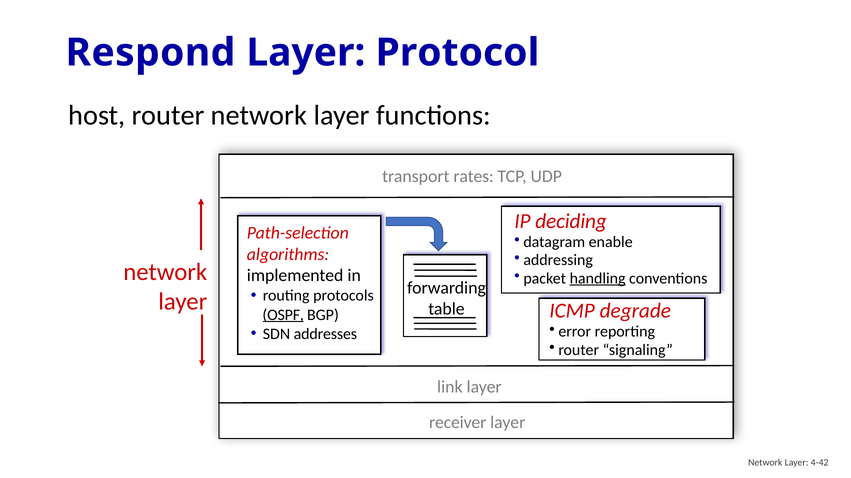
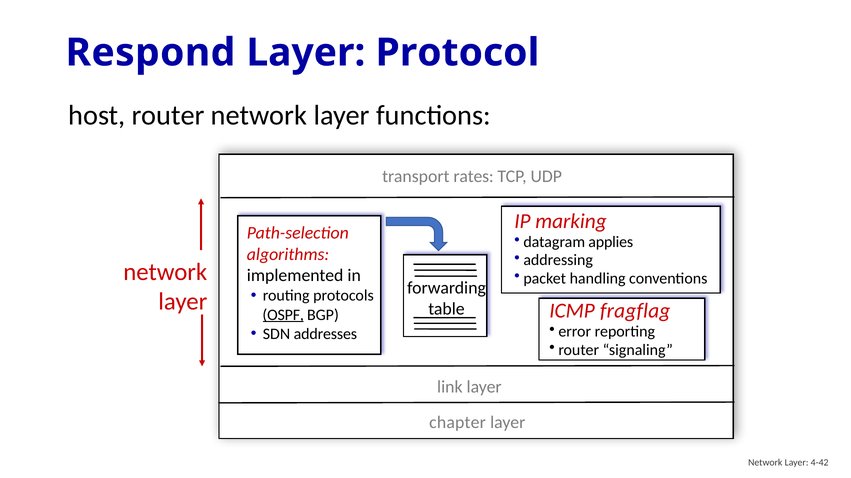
deciding: deciding -> marking (571, 222)
enable: enable -> applies (611, 242)
handling underline: present -> none (598, 279)
degrade: degrade -> fragflag (635, 311)
receiver: receiver -> chapter (458, 423)
